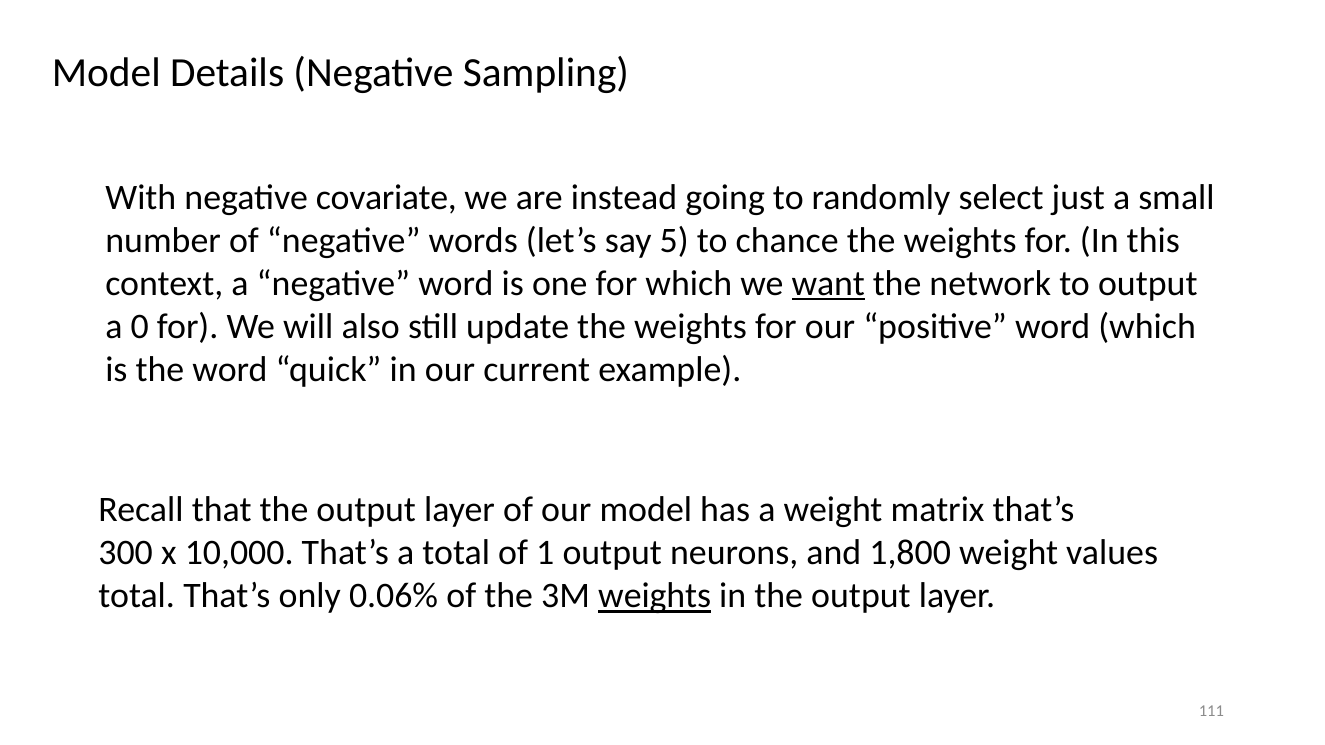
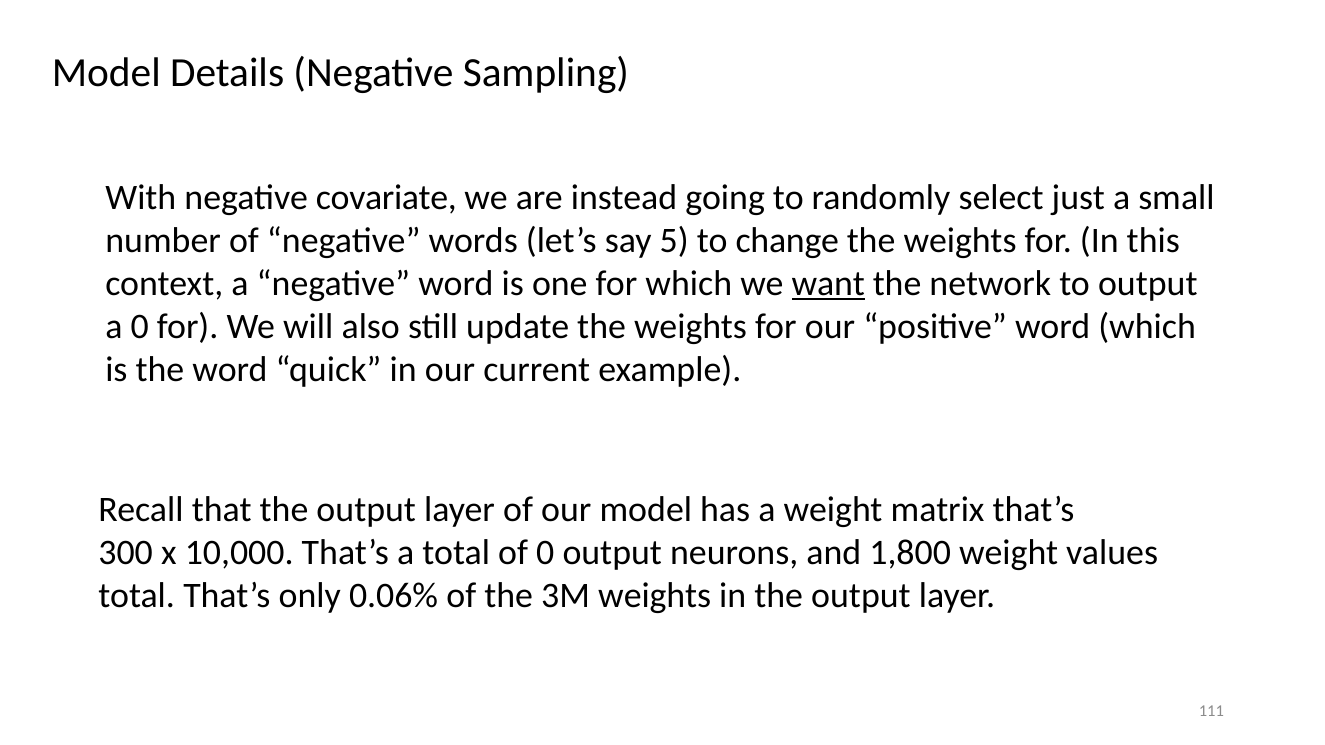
chance: chance -> change (787, 241)
of 1: 1 -> 0 (545, 553)
weights underline: present -> none (655, 596)
